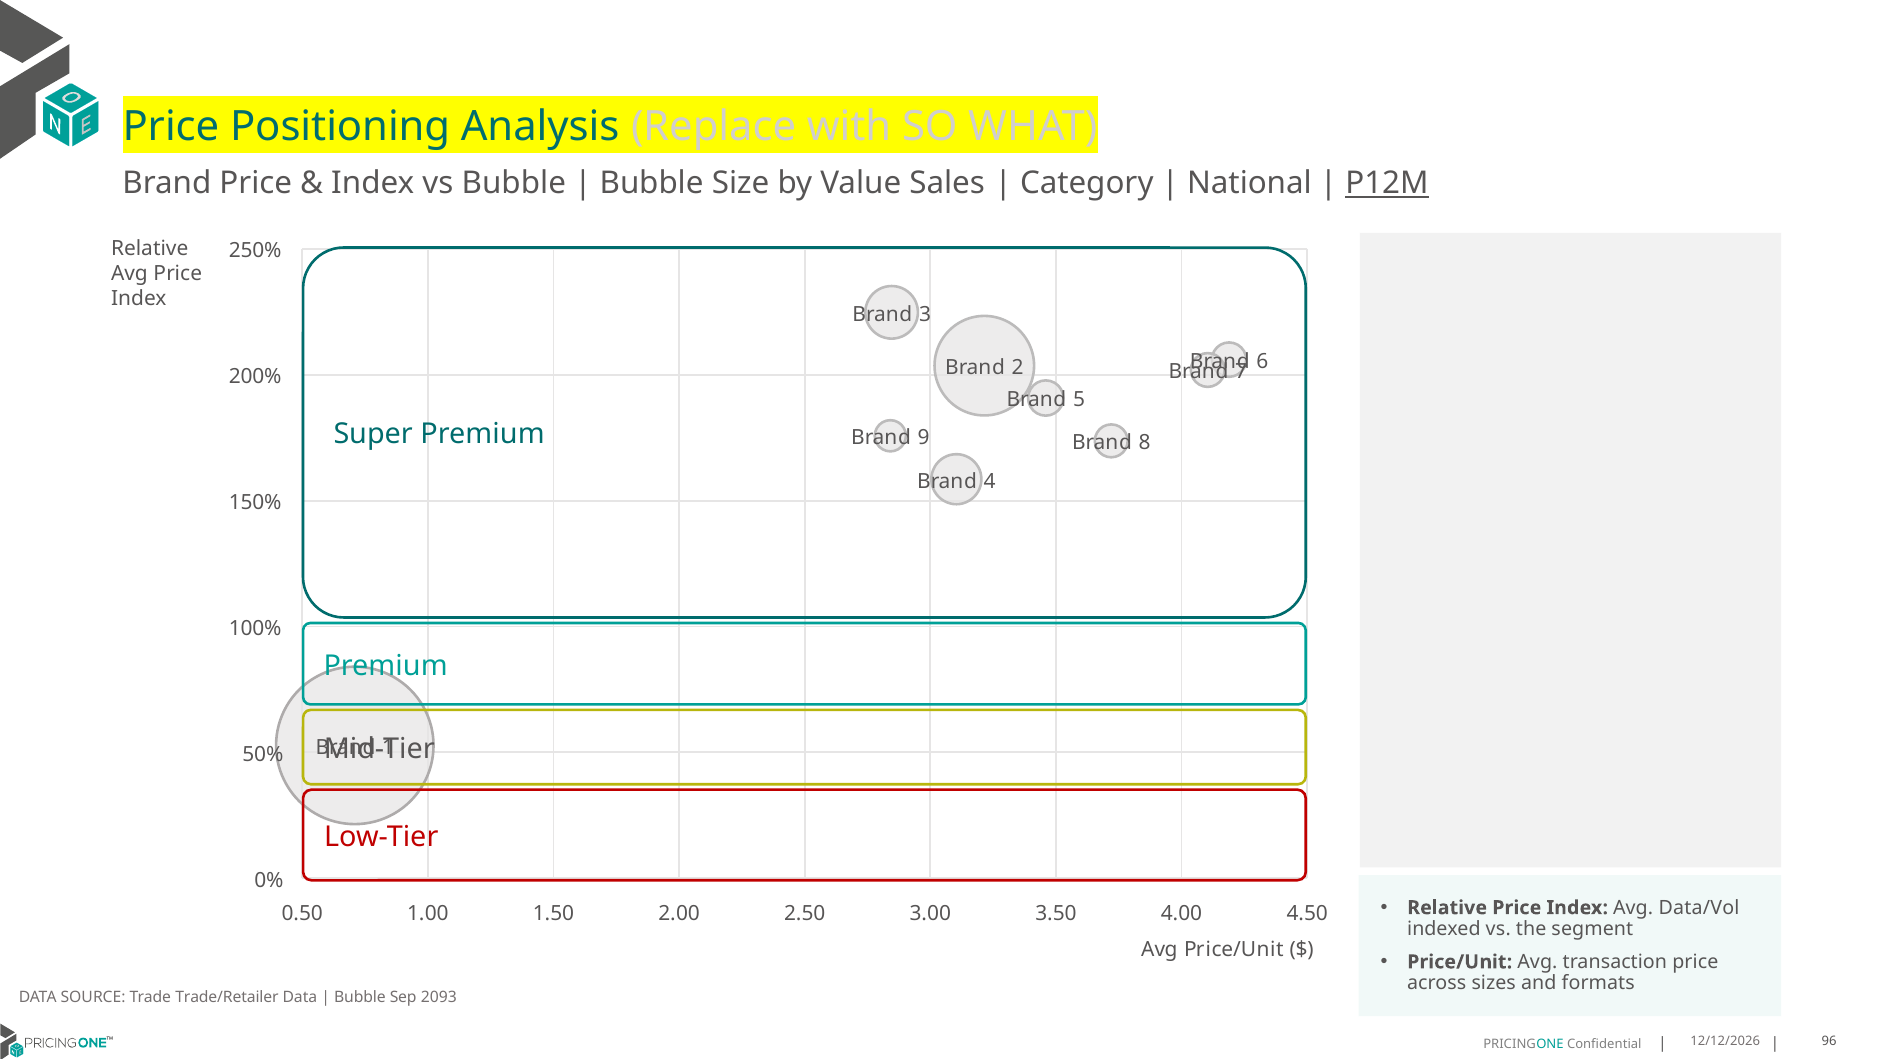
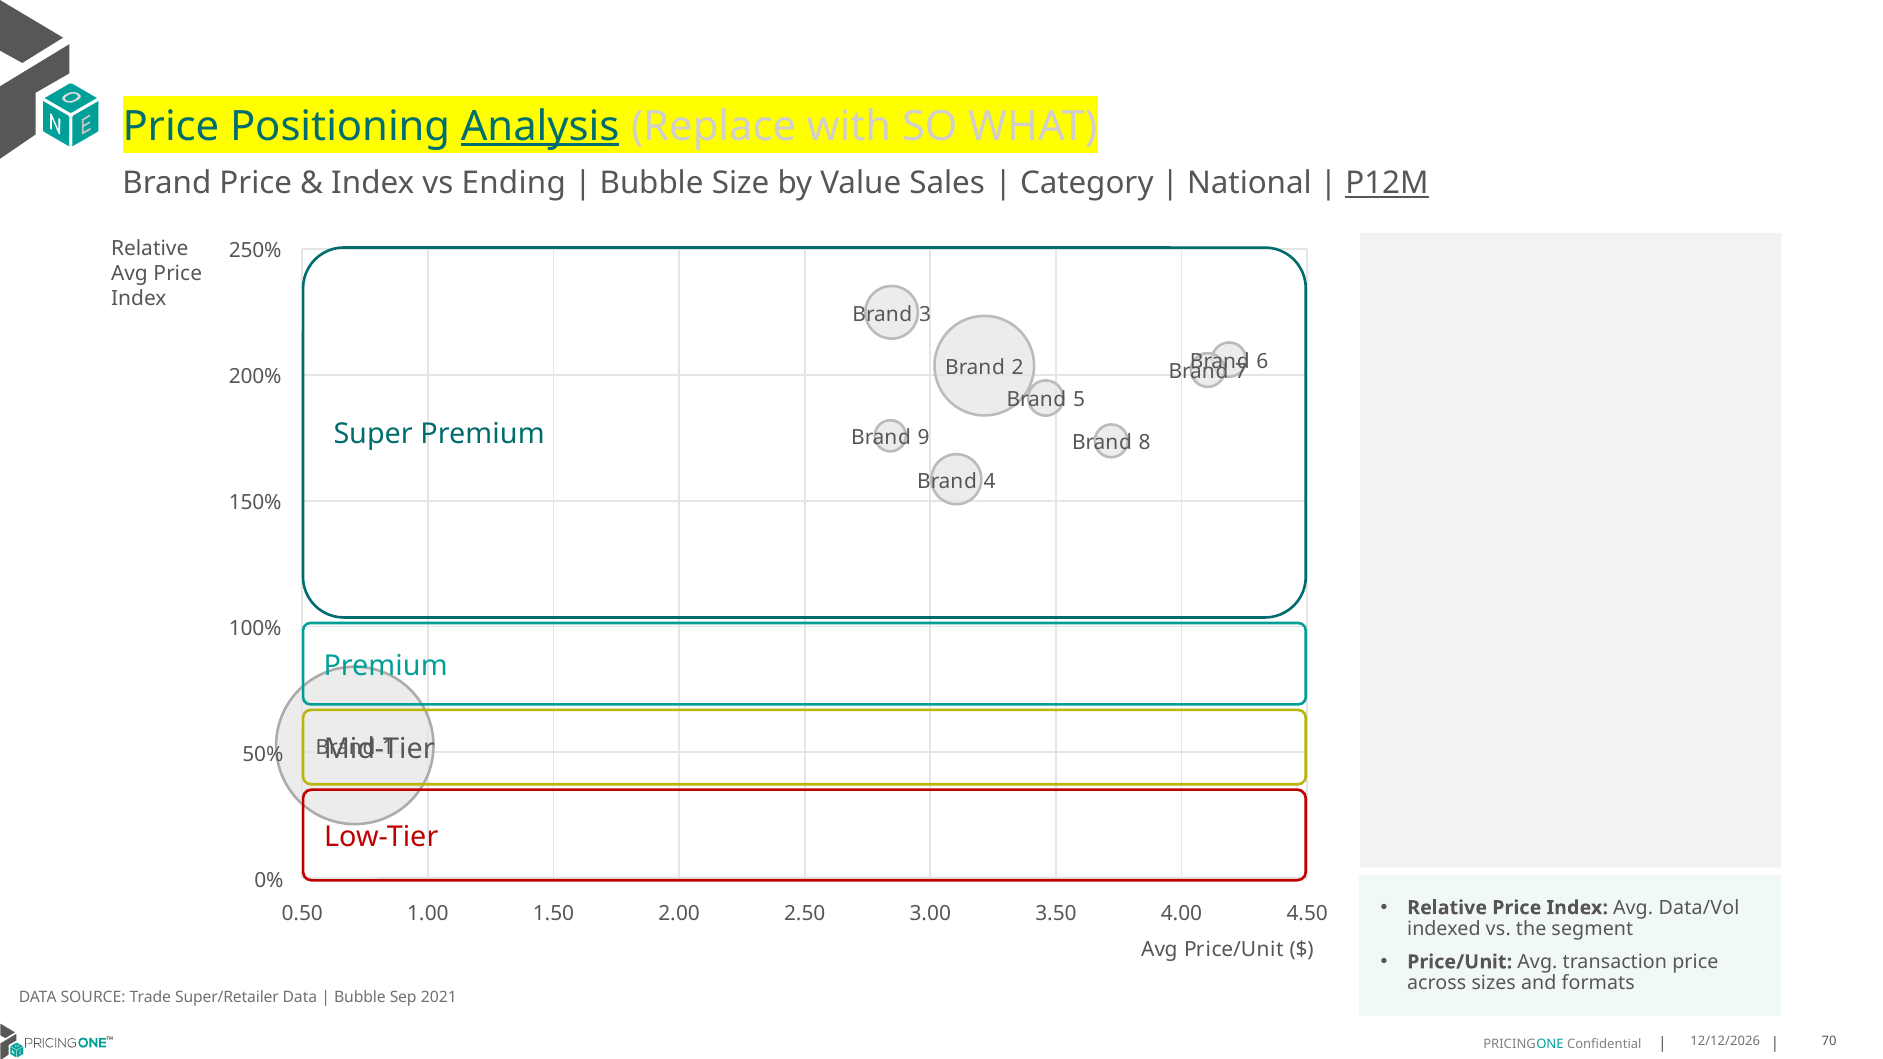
Analysis underline: none -> present (540, 127)
vs Bubble: Bubble -> Ending (514, 184)
Trade/Retailer: Trade/Retailer -> Super/Retailer (227, 998)
2093: 2093 -> 2021 (439, 998)
96: 96 -> 70 (1829, 1041)
